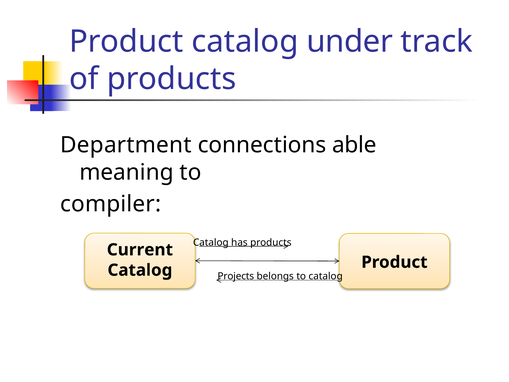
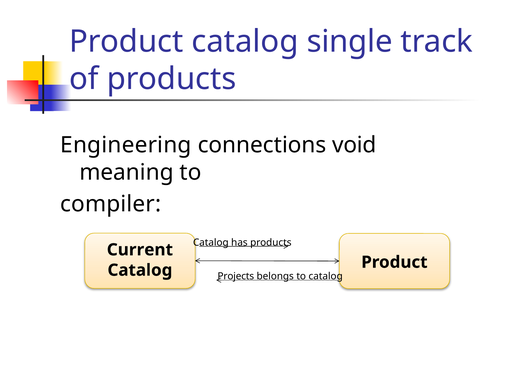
under: under -> single (350, 42)
Department: Department -> Engineering (126, 145)
able: able -> void (354, 145)
